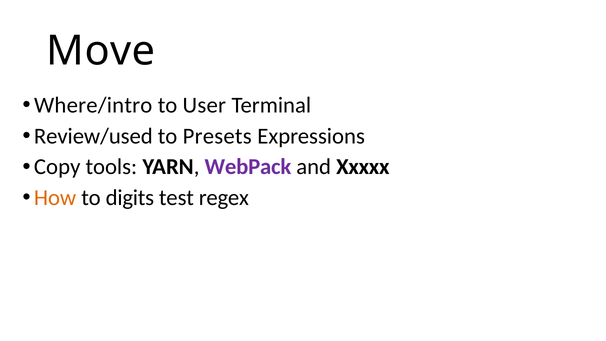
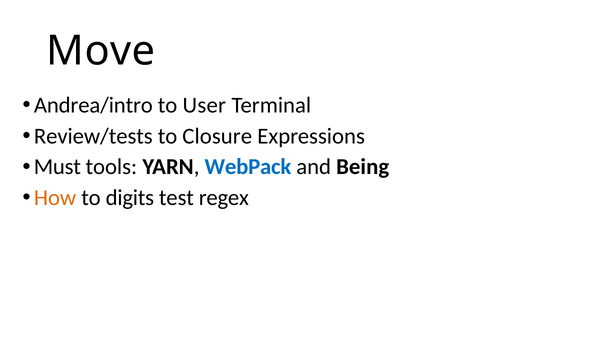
Where/intro: Where/intro -> Andrea/intro (93, 105)
Review/used: Review/used -> Review/tests (93, 136)
Presets: Presets -> Closure (217, 136)
Copy: Copy -> Must (57, 167)
WebPack colour: purple -> blue (248, 167)
Xxxxx: Xxxxx -> Being (363, 167)
